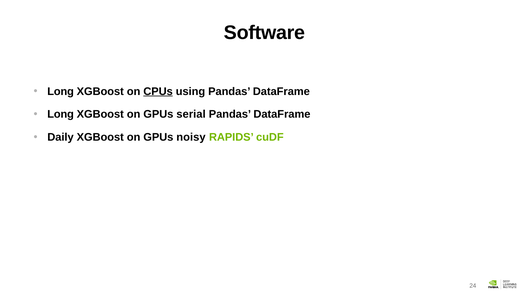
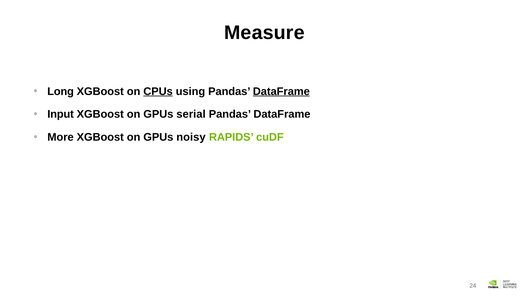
Software: Software -> Measure (264, 33)
DataFrame underline: none -> present (281, 91)
Long: Long -> Input (61, 114)
Daily: Daily -> More (61, 137)
